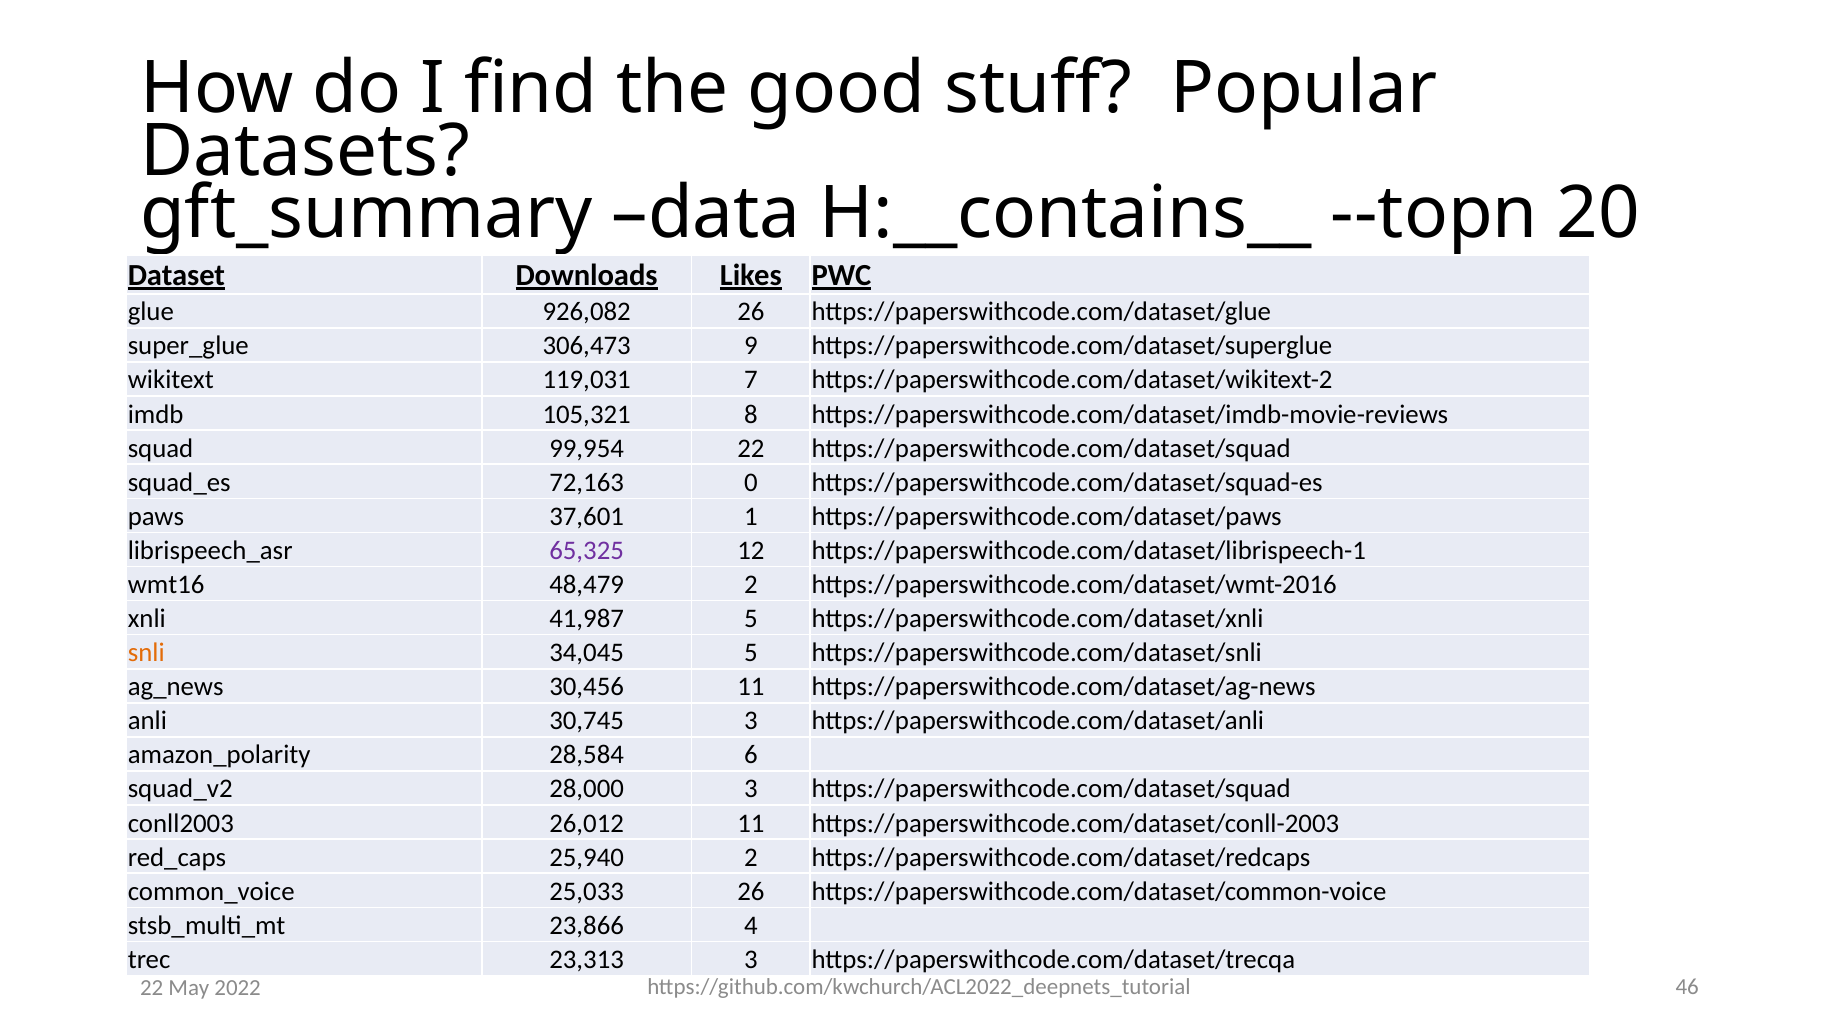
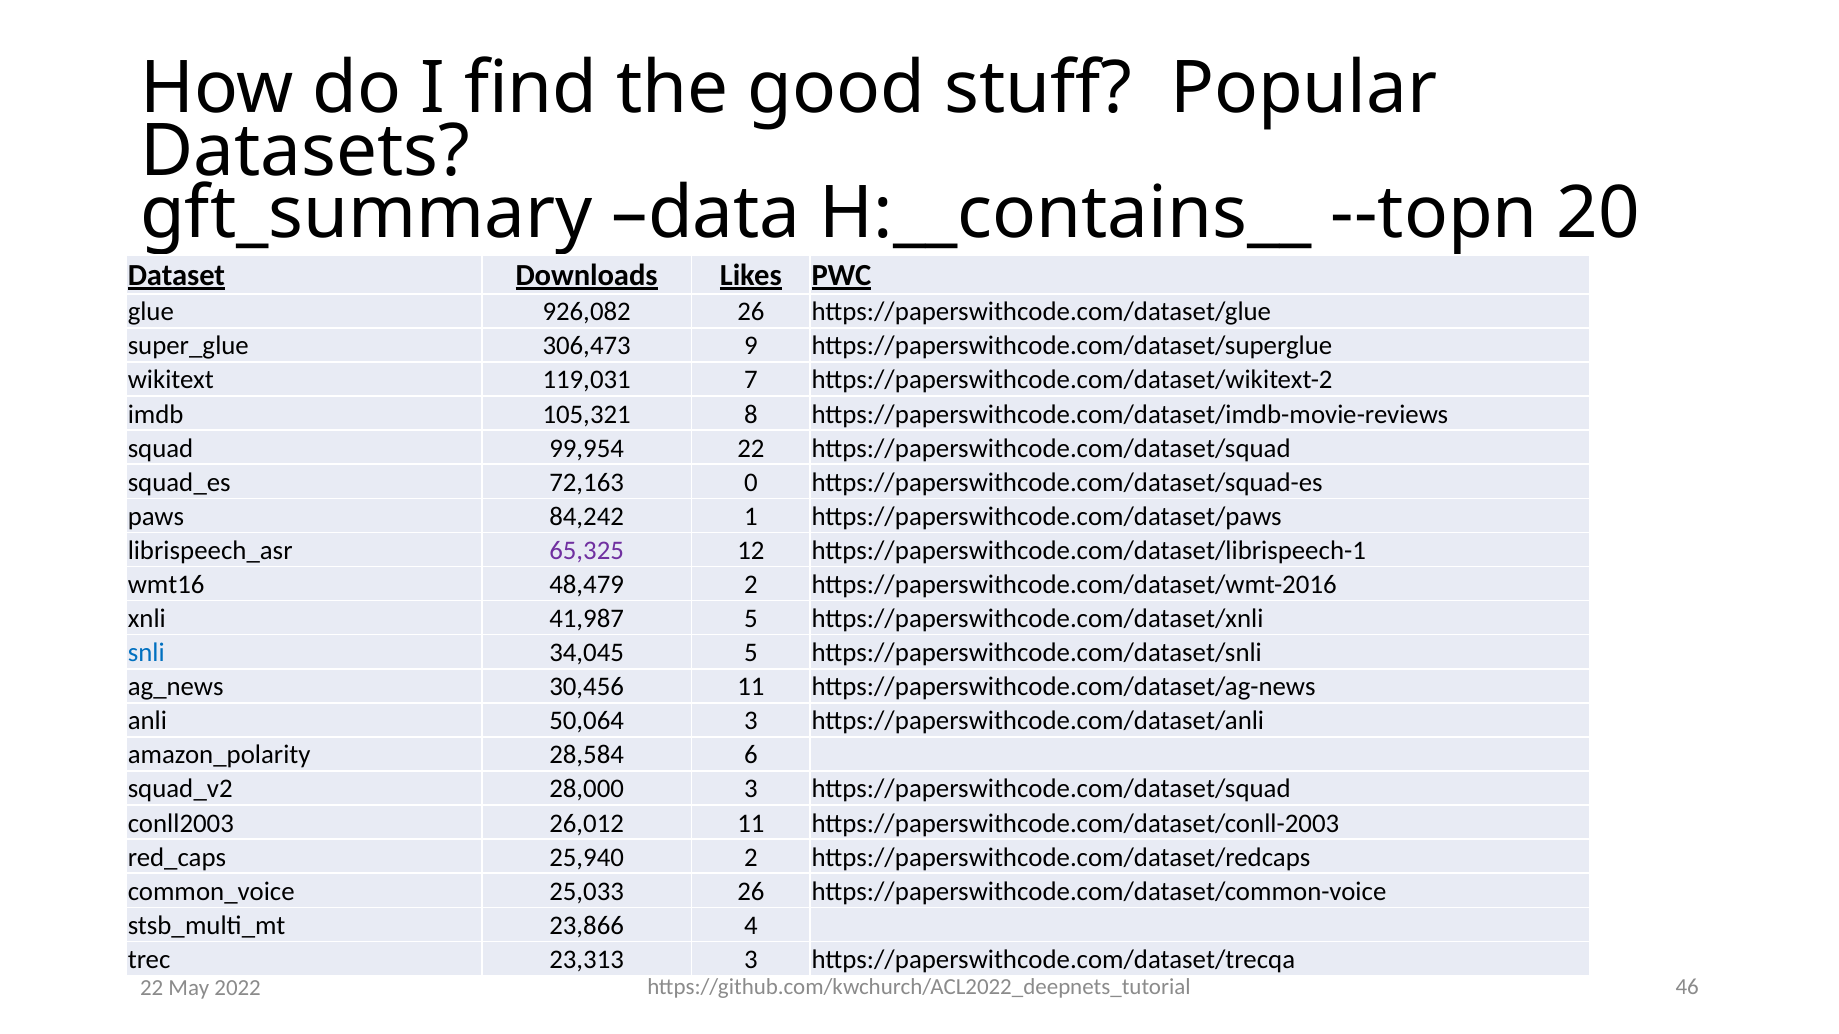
37,601: 37,601 -> 84,242 (587, 517)
snli colour: orange -> blue (146, 653)
30,745: 30,745 -> 50,064 (587, 721)
